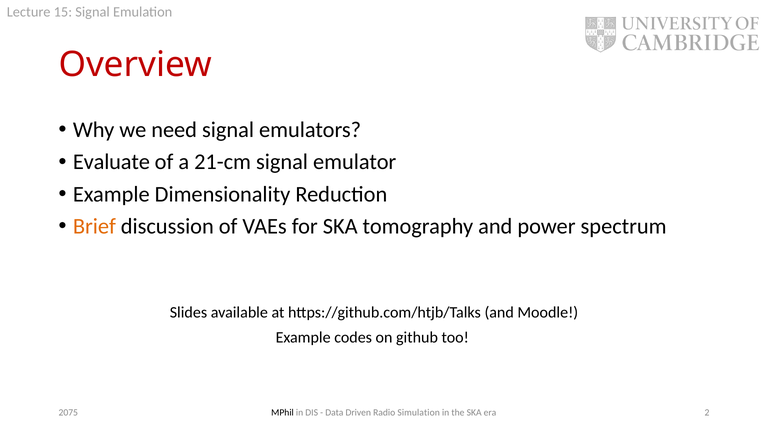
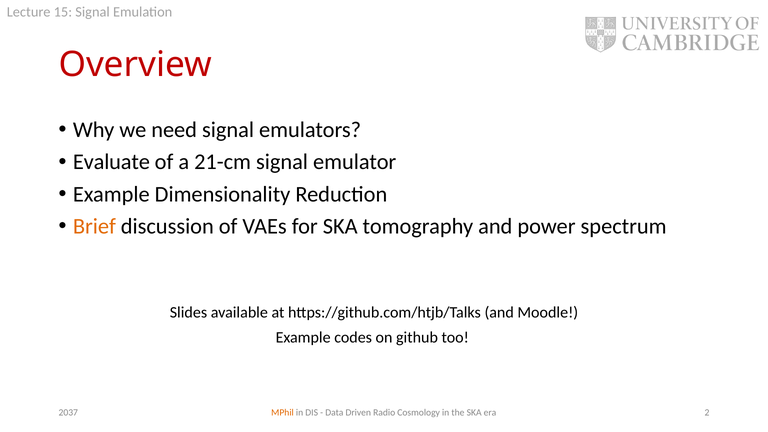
MPhil colour: black -> orange (283, 412)
Simulation: Simulation -> Cosmology (419, 412)
2075: 2075 -> 2037 (68, 413)
